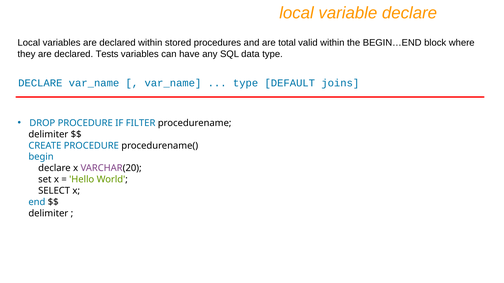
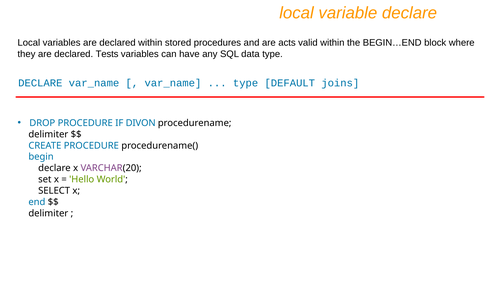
total: total -> acts (287, 43)
FILTER: FILTER -> DIVON (141, 123)
